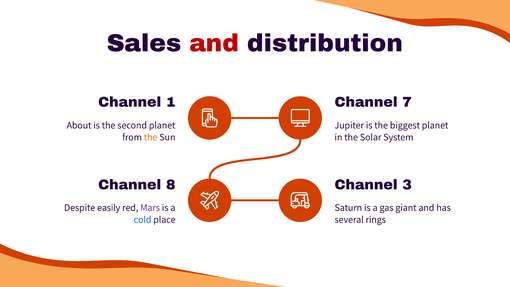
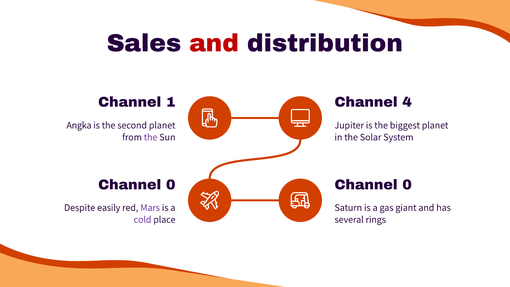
7: 7 -> 4 (407, 102)
About: About -> Angka (79, 125)
the colour: orange -> purple (151, 137)
8: 8 -> 0 (171, 185)
3: 3 -> 0 (407, 185)
cold colour: blue -> purple (143, 219)
